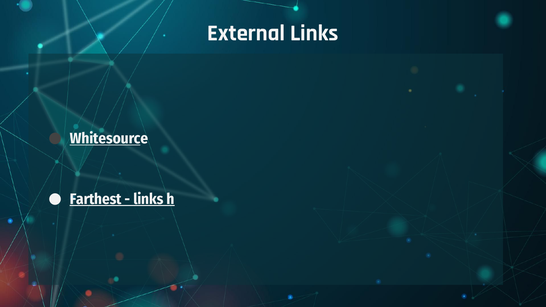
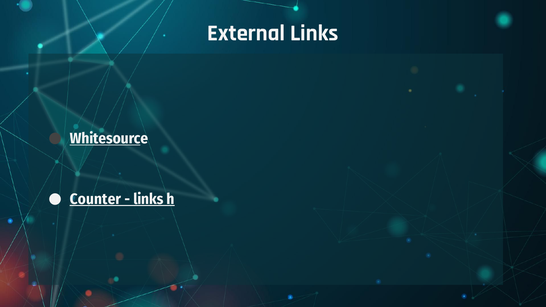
Farthest: Farthest -> Counter (96, 199)
